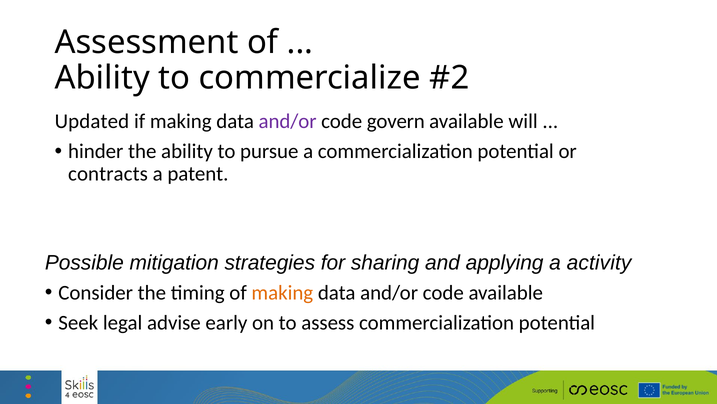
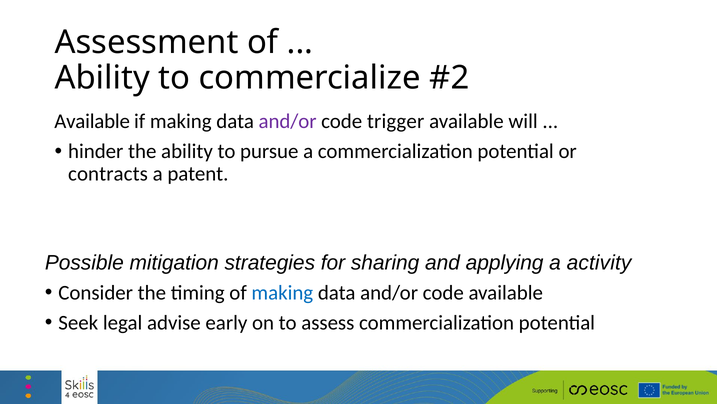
Updated: Updated -> Available (92, 121)
govern: govern -> trigger (396, 121)
making colour: orange -> blue (282, 292)
